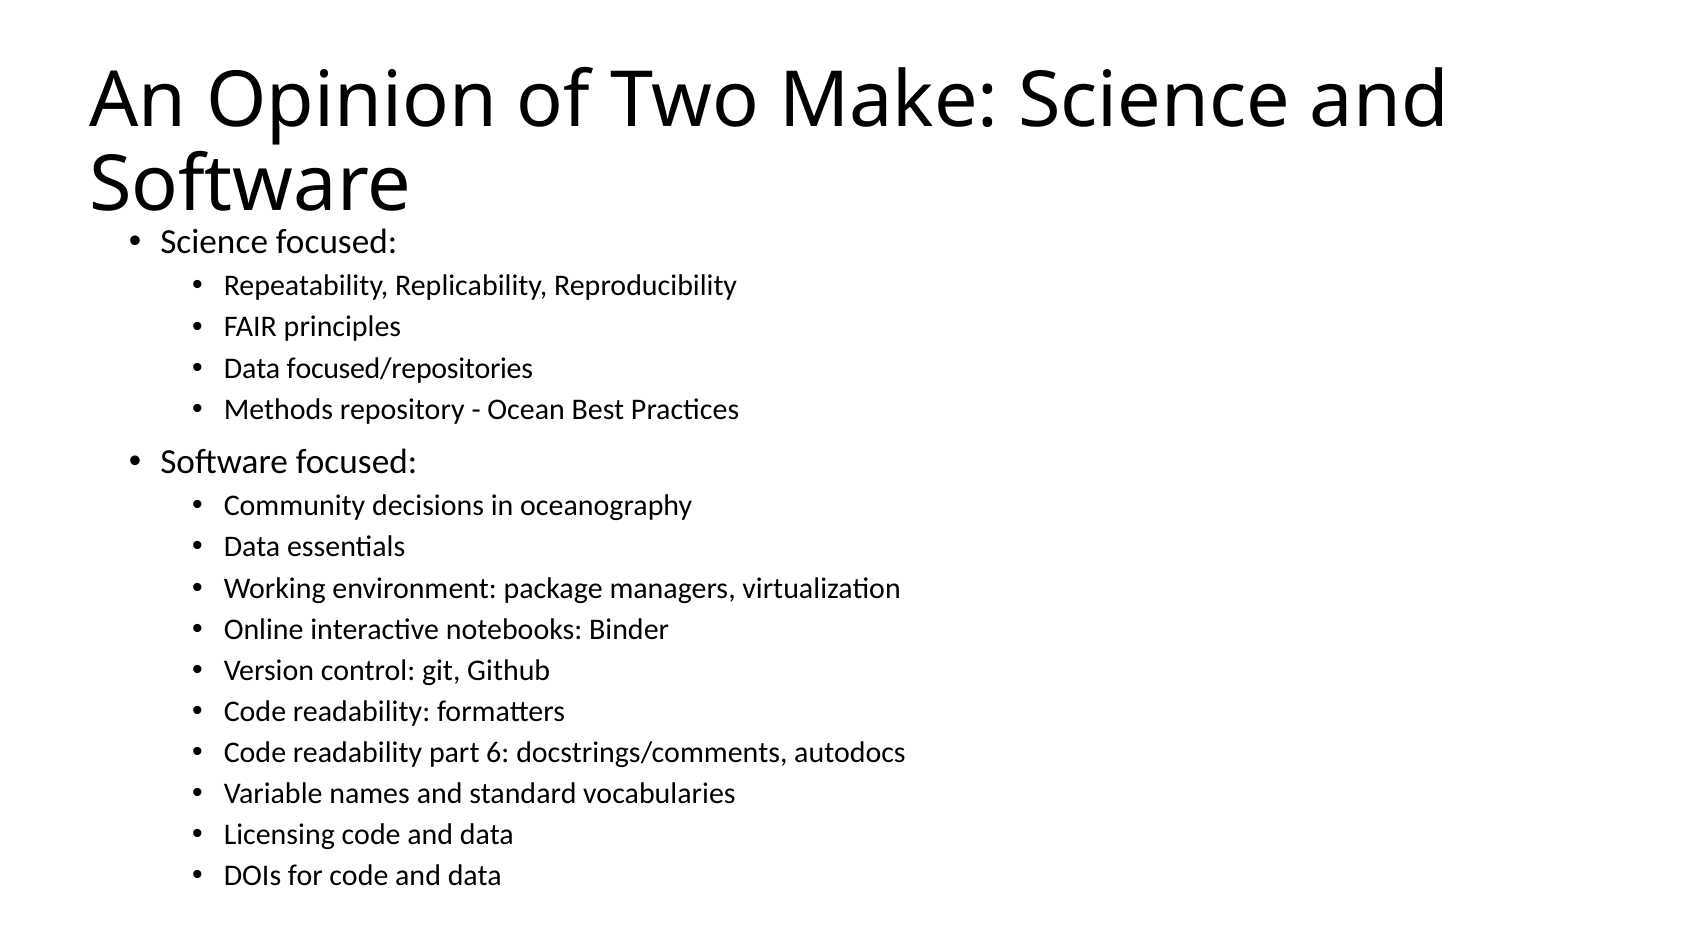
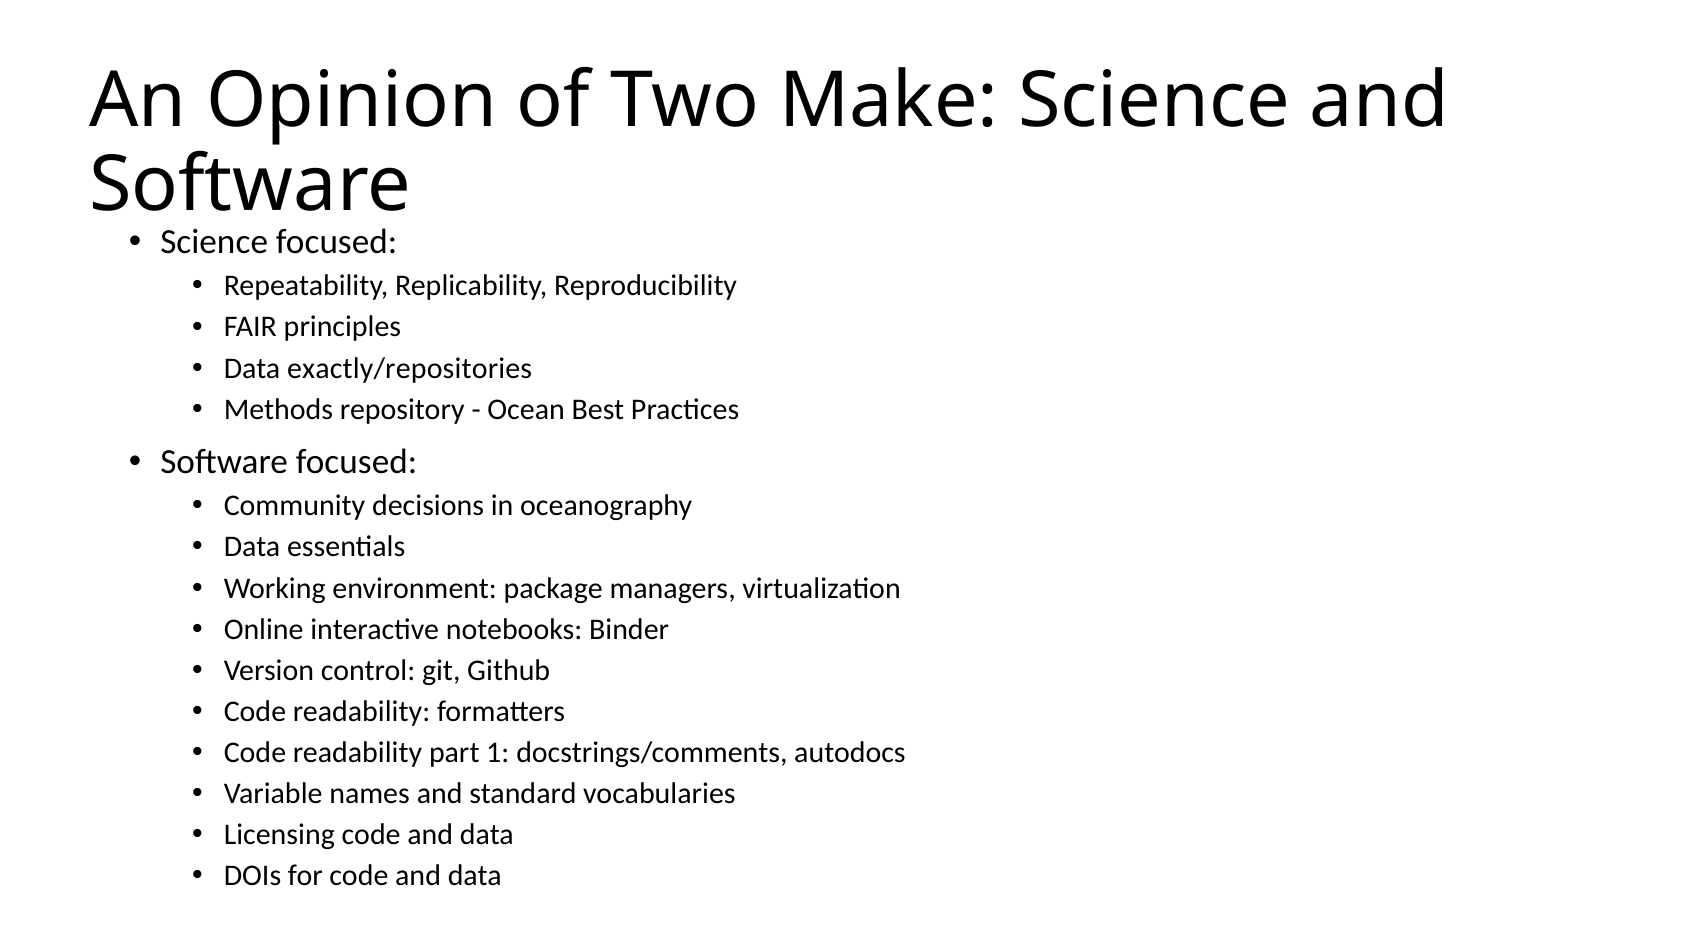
focused/repositories: focused/repositories -> exactly/repositories (410, 368)
6: 6 -> 1 (498, 753)
